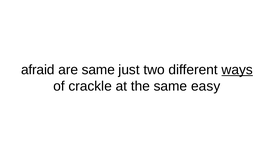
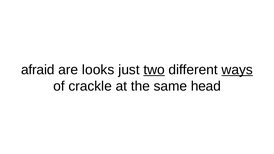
are same: same -> looks (98, 70)
two underline: none -> present (154, 70)
easy: easy -> head (206, 86)
